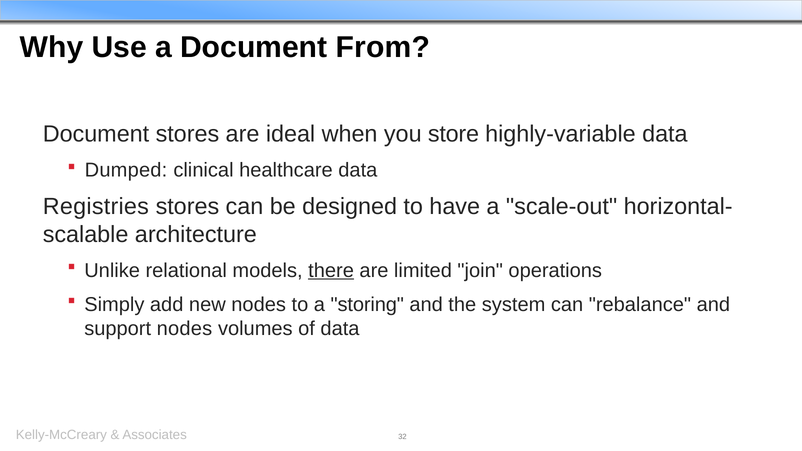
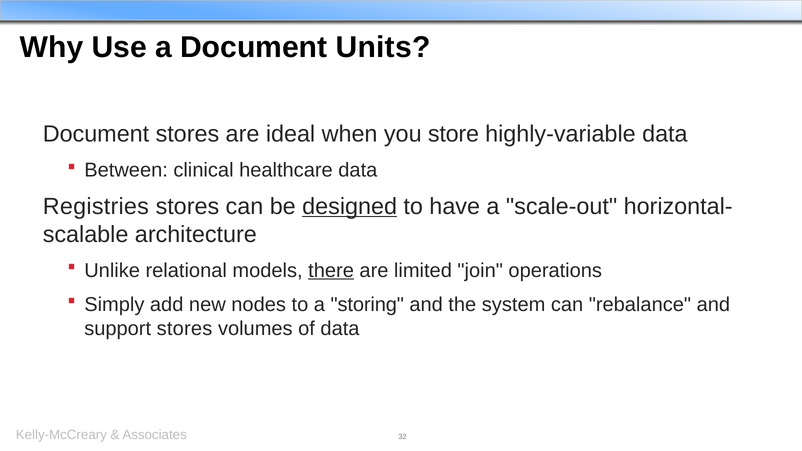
From: From -> Units (383, 48)
Dumped: Dumped -> Between (126, 170)
designed underline: none -> present (350, 207)
support nodes: nodes -> stores (184, 329)
